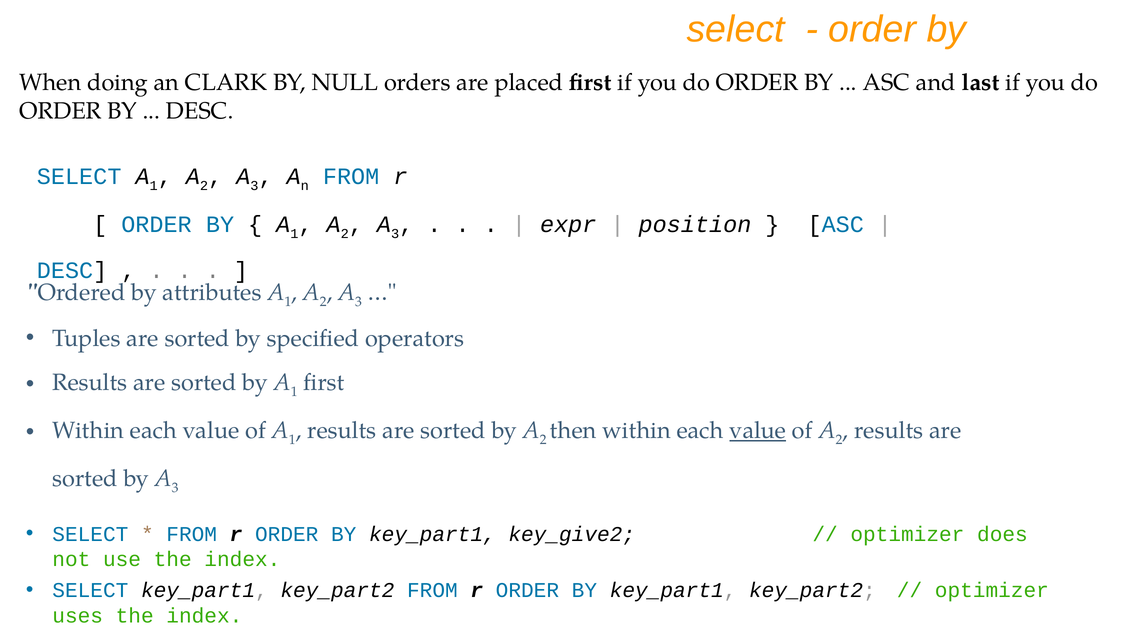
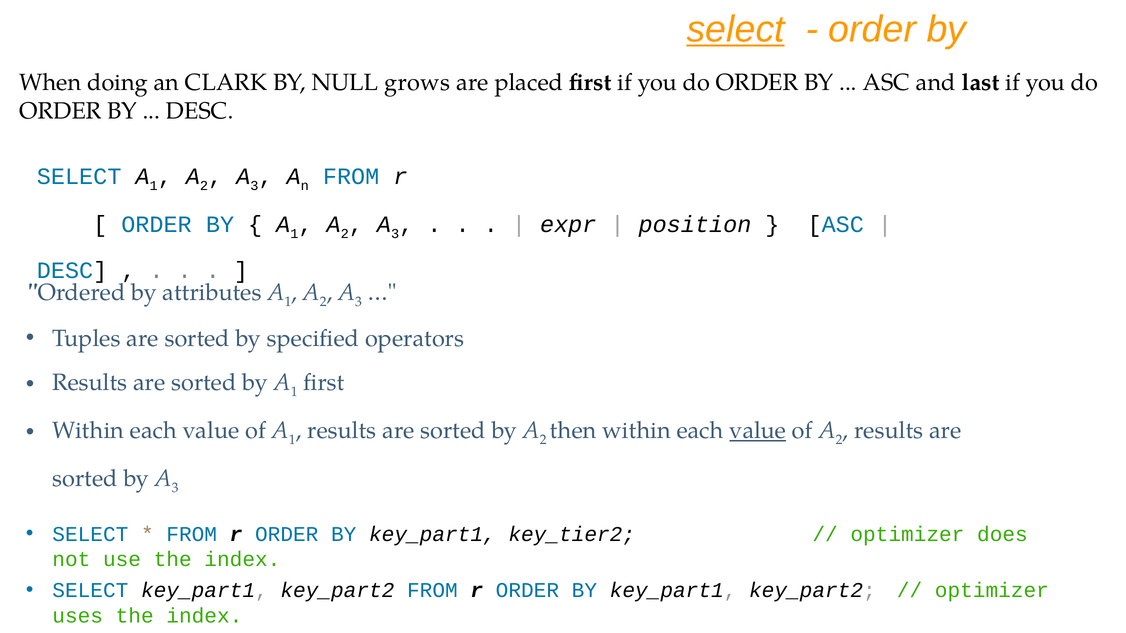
select underline: none -> present (736, 29)
orders: orders -> grows (417, 83)
key_give2: key_give2 -> key_tier2 (572, 534)
